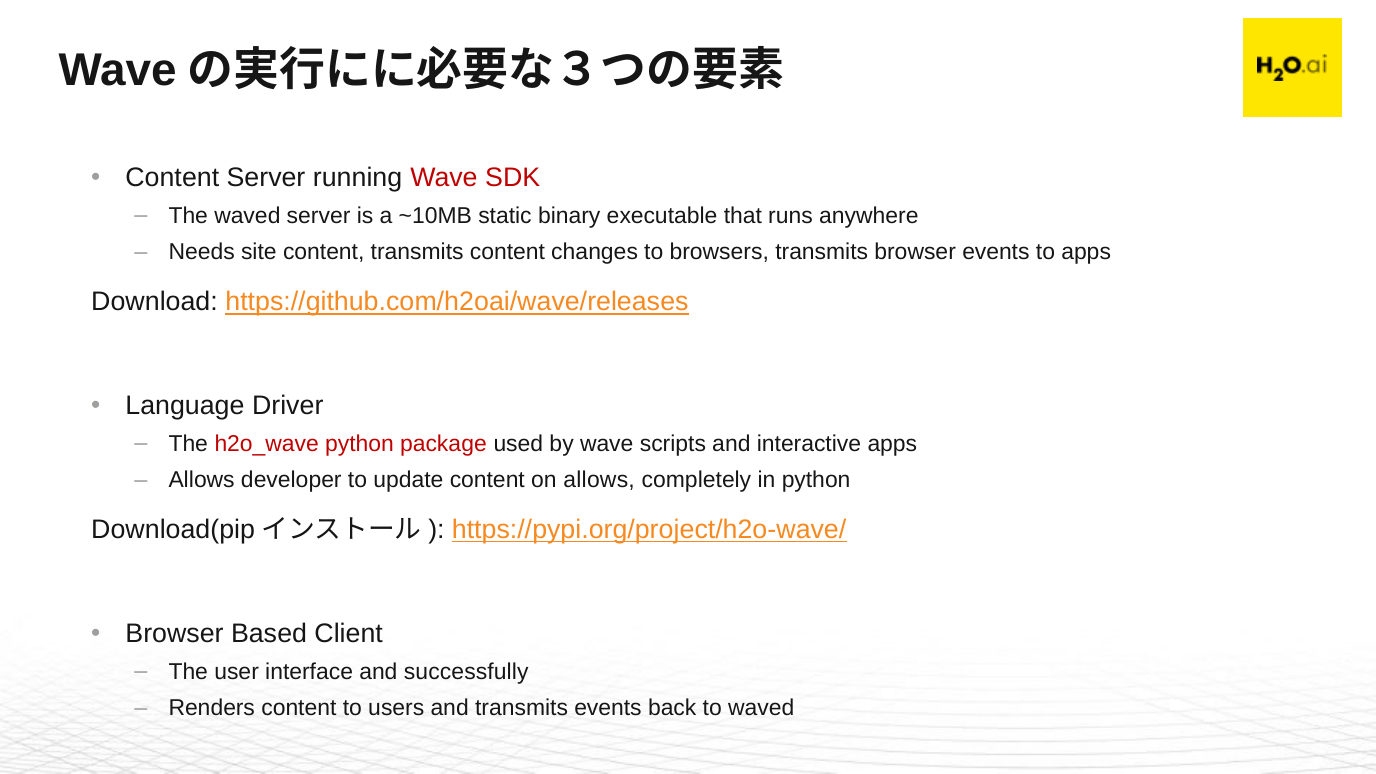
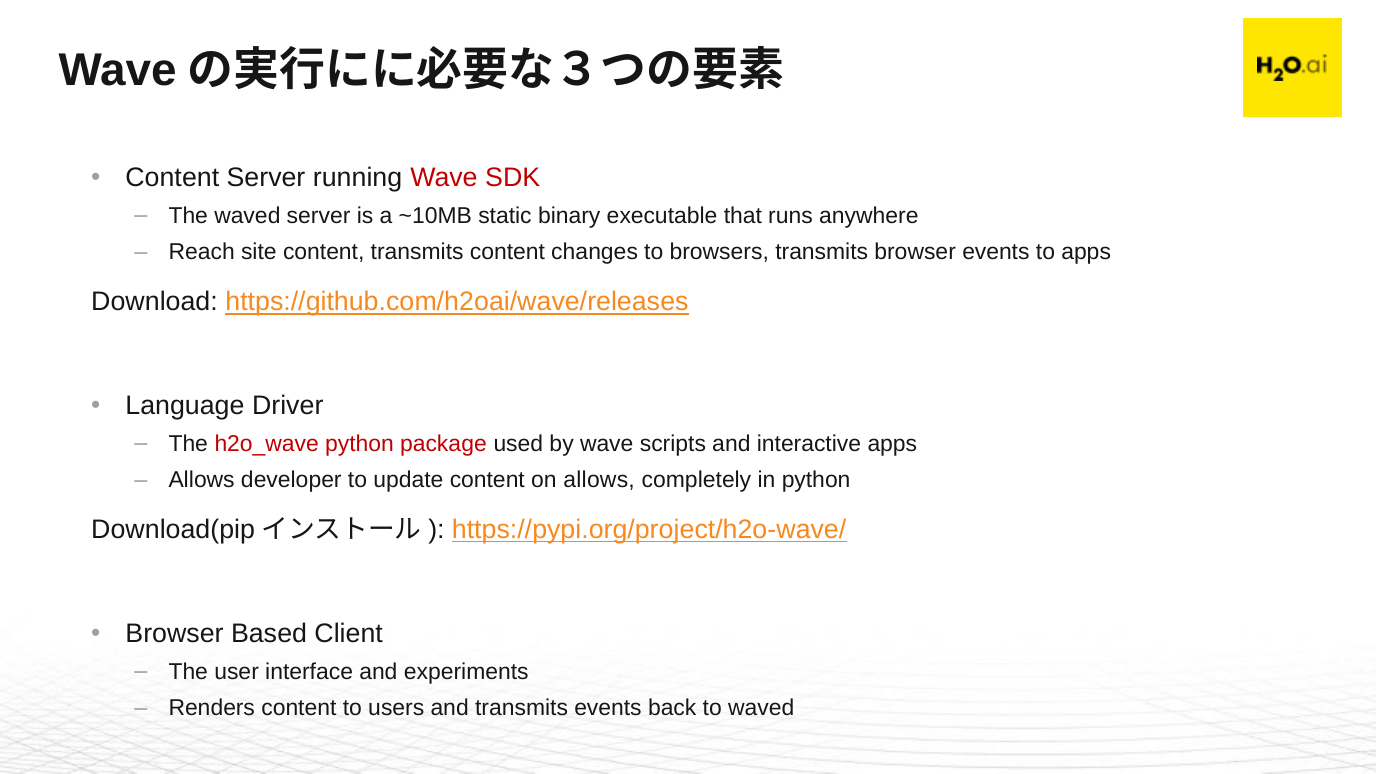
Needs: Needs -> Reach (202, 252)
successfully: successfully -> experiments (466, 672)
